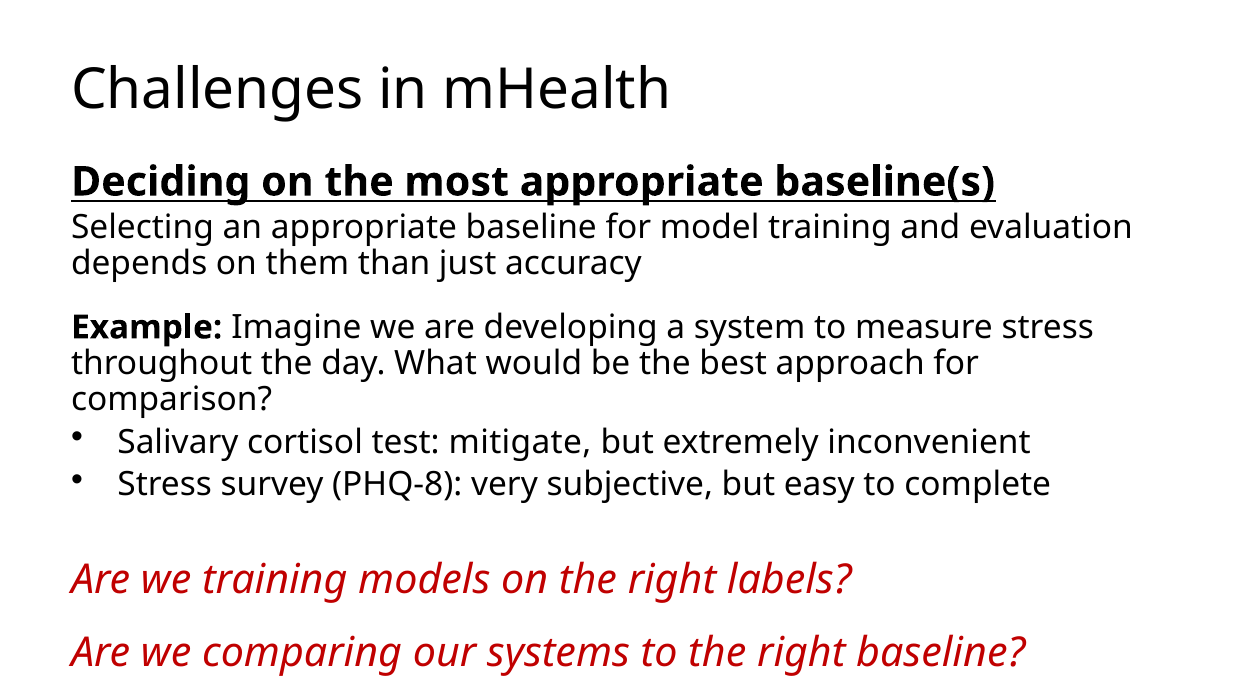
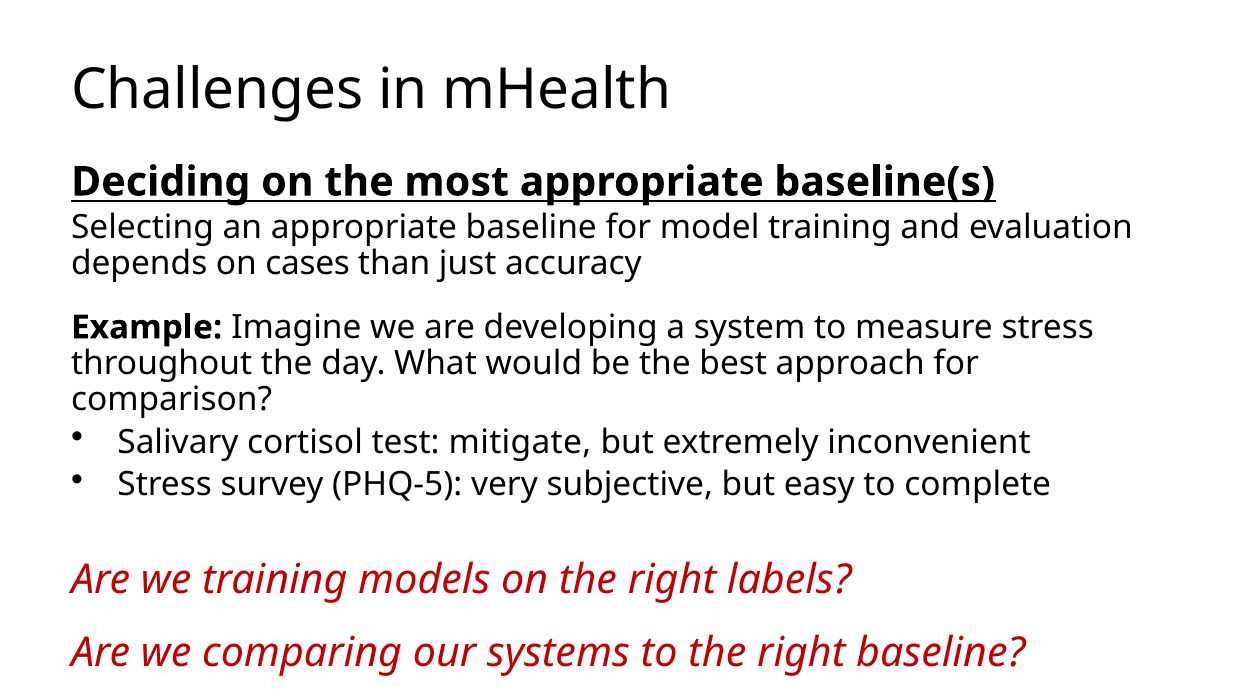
them: them -> cases (308, 264)
PHQ-8: PHQ-8 -> PHQ-5 (397, 485)
